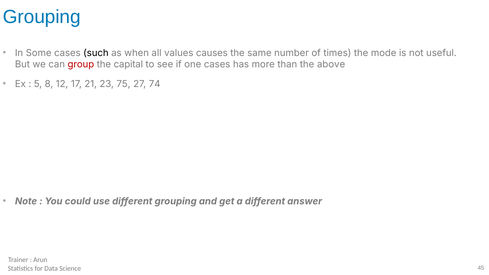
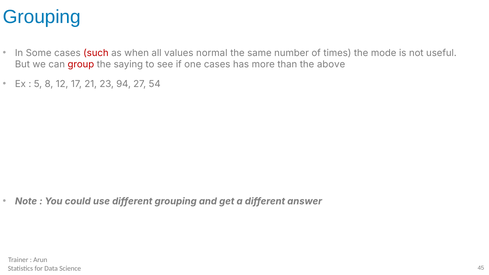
such colour: black -> red (96, 53)
causes: causes -> normal (212, 53)
capital: capital -> saying (128, 64)
75: 75 -> 94 (124, 84)
74: 74 -> 54 (155, 84)
